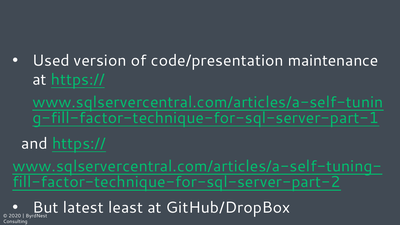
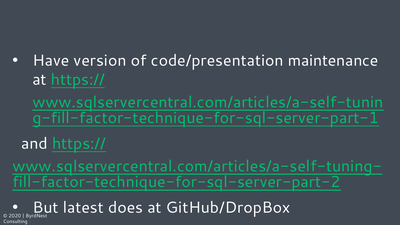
Used: Used -> Have (51, 61)
least: least -> does (126, 208)
